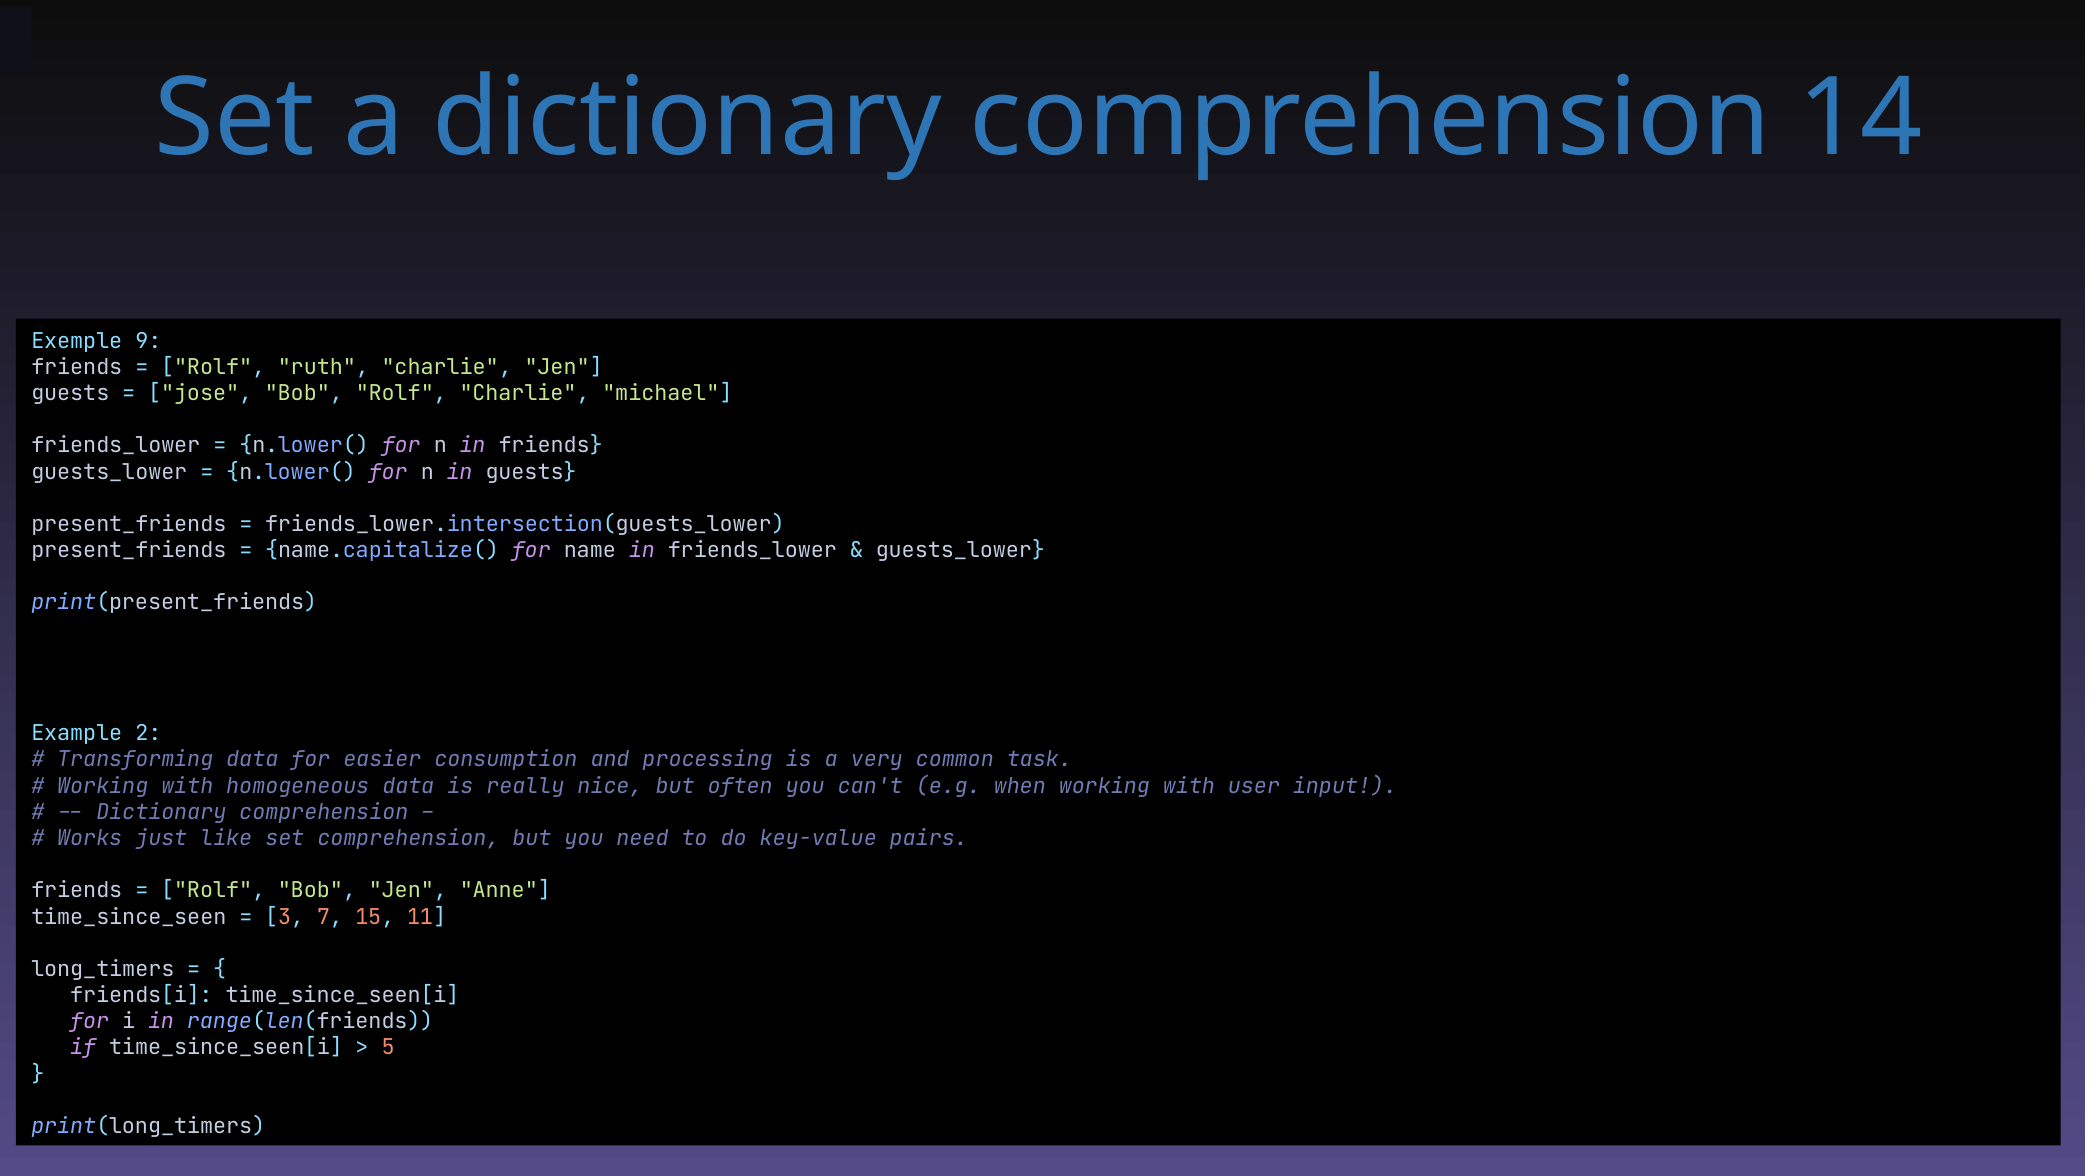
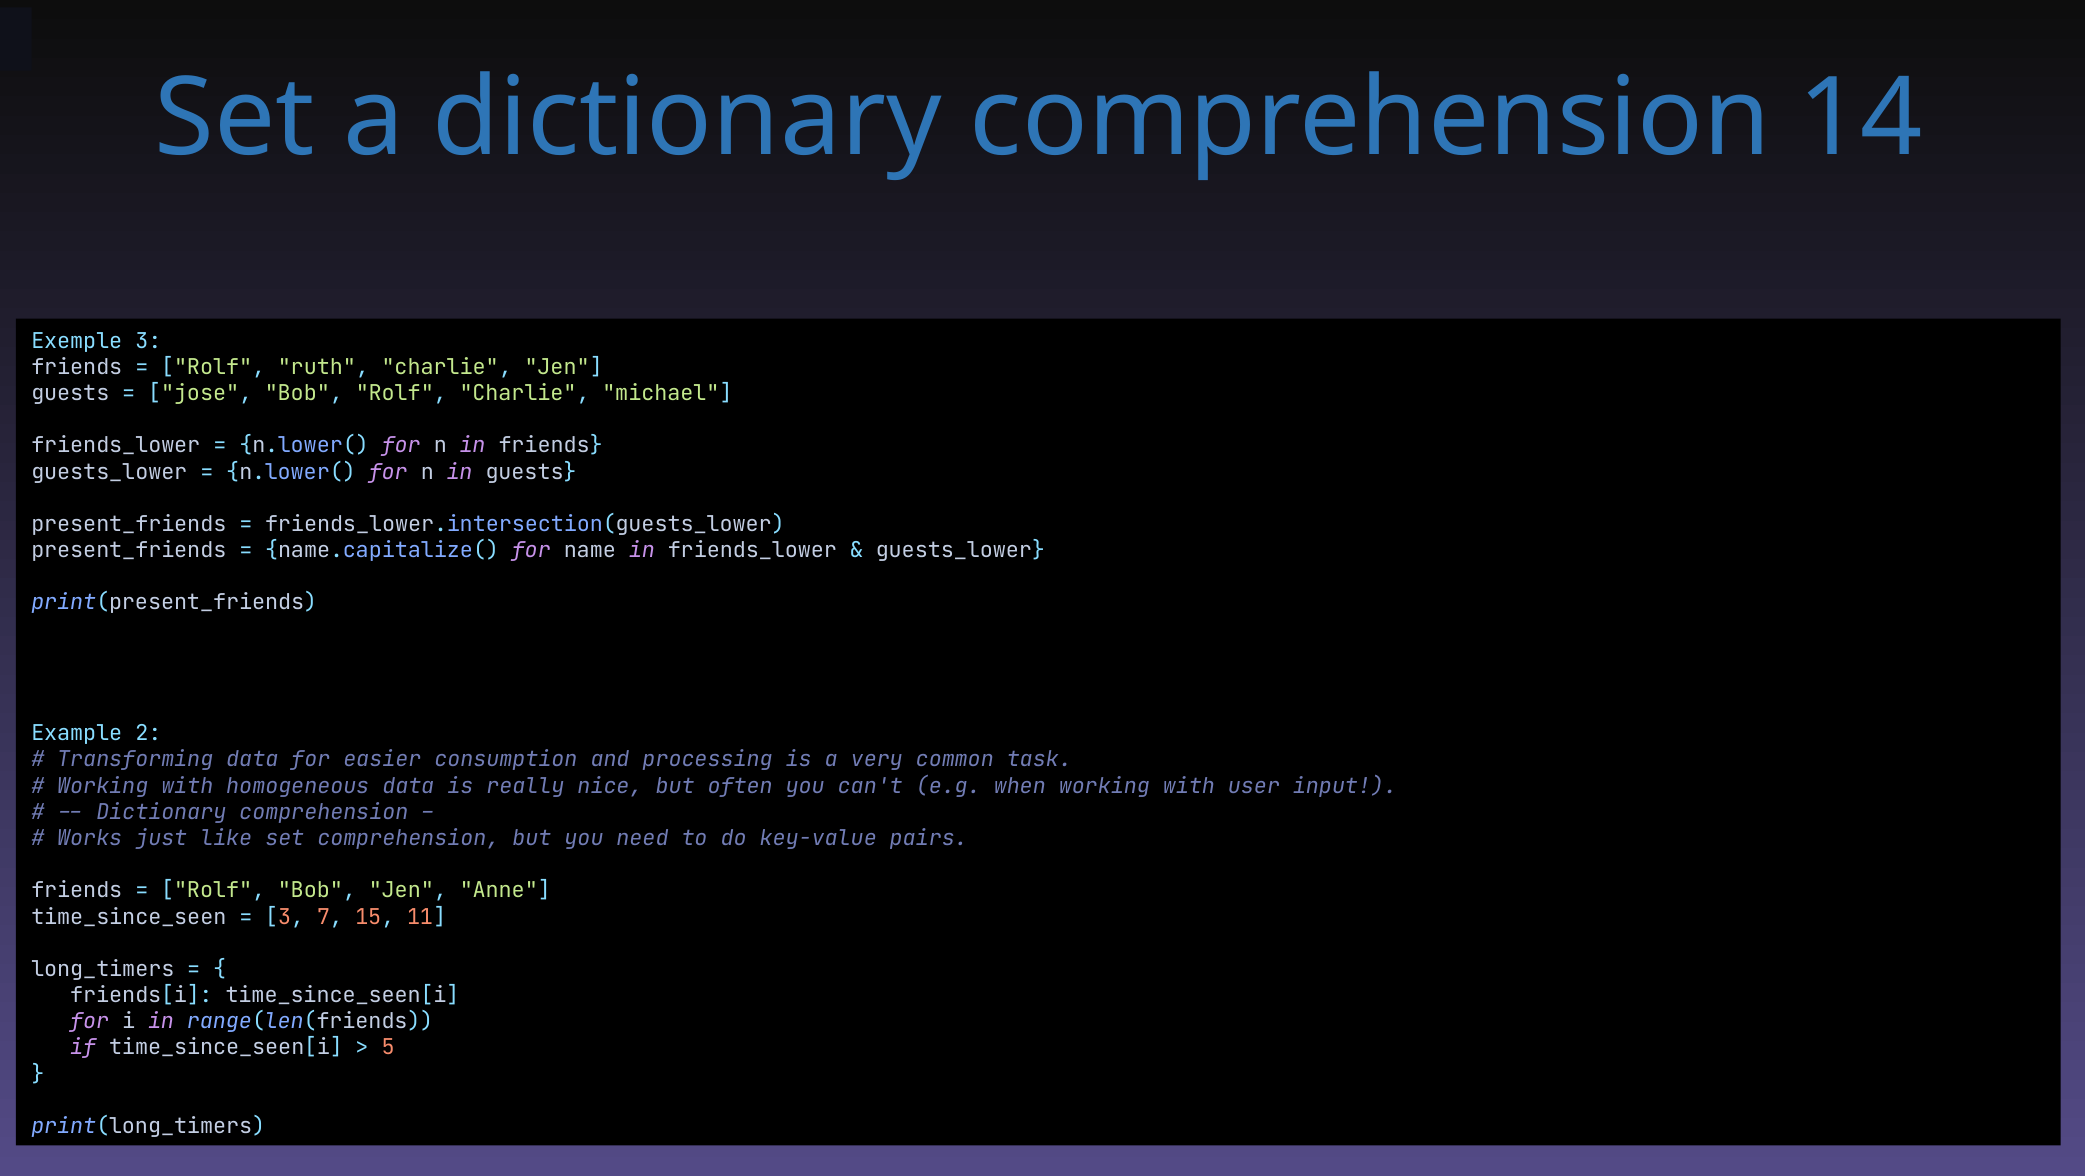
Exemple 9: 9 -> 3 (148, 341)
